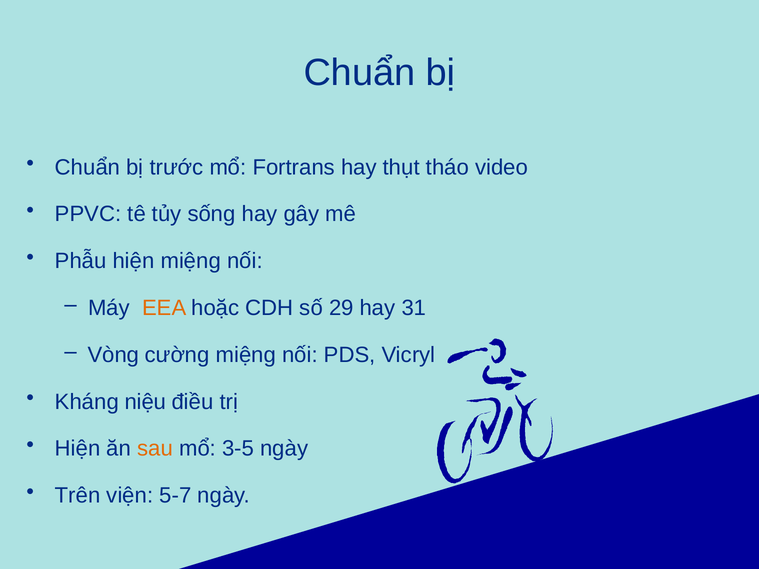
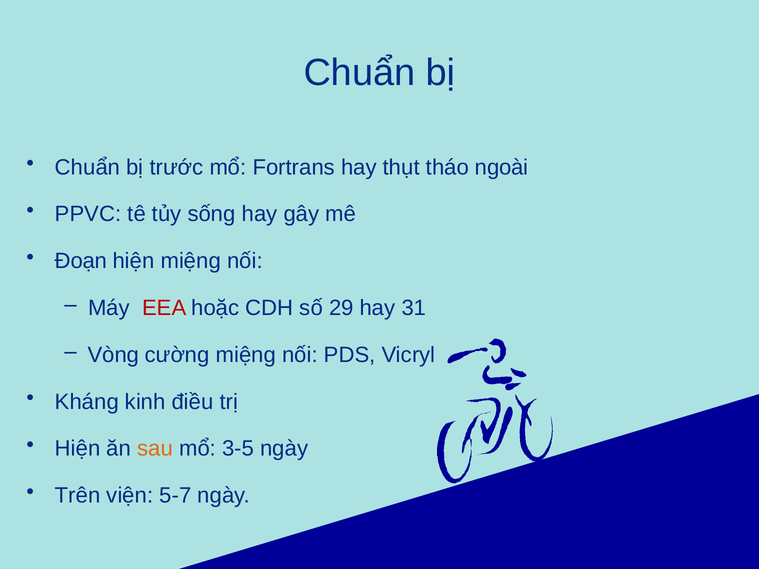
video: video -> ngoài (502, 167)
Phẫu: Phẫu -> Đoạn (81, 261)
EEA colour: orange -> red (164, 308)
niệu: niệu -> kinh (145, 402)
